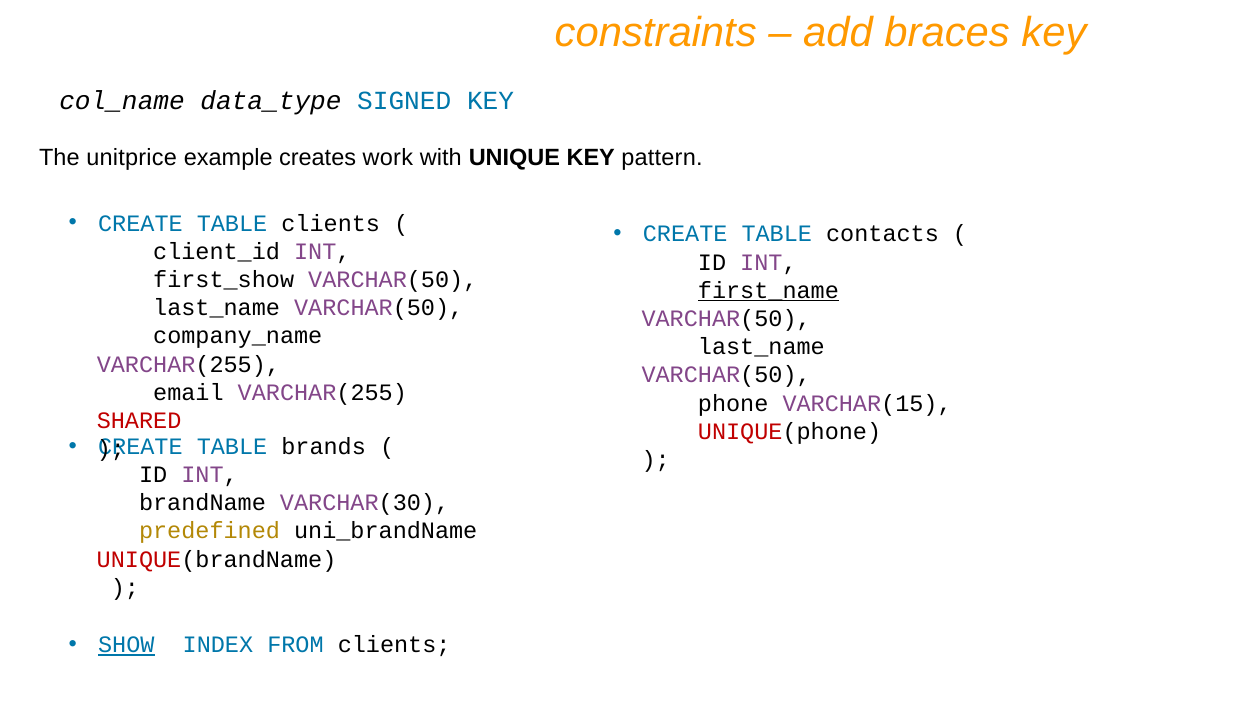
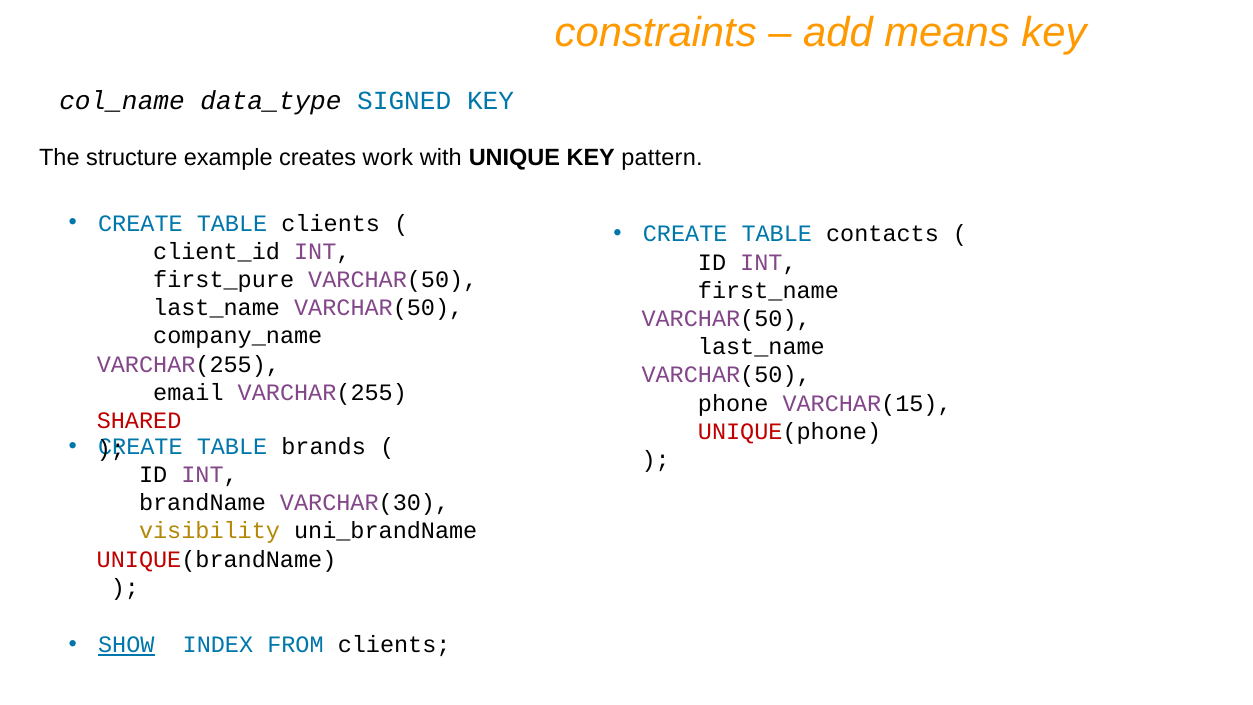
braces: braces -> means (947, 33)
unitprice: unitprice -> structure (132, 158)
first_show: first_show -> first_pure (224, 280)
first_name underline: present -> none (768, 290)
predefined: predefined -> visibility (210, 531)
